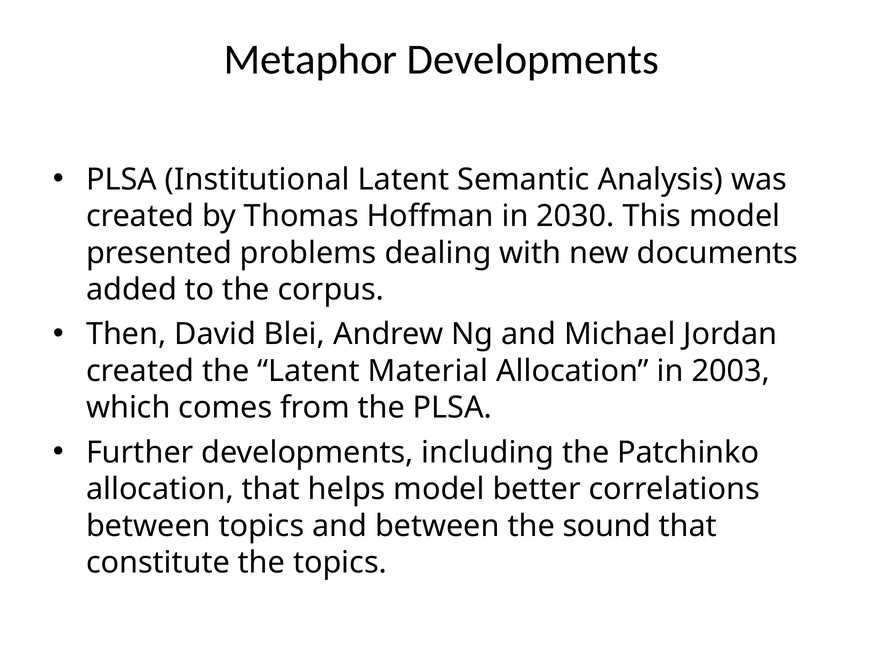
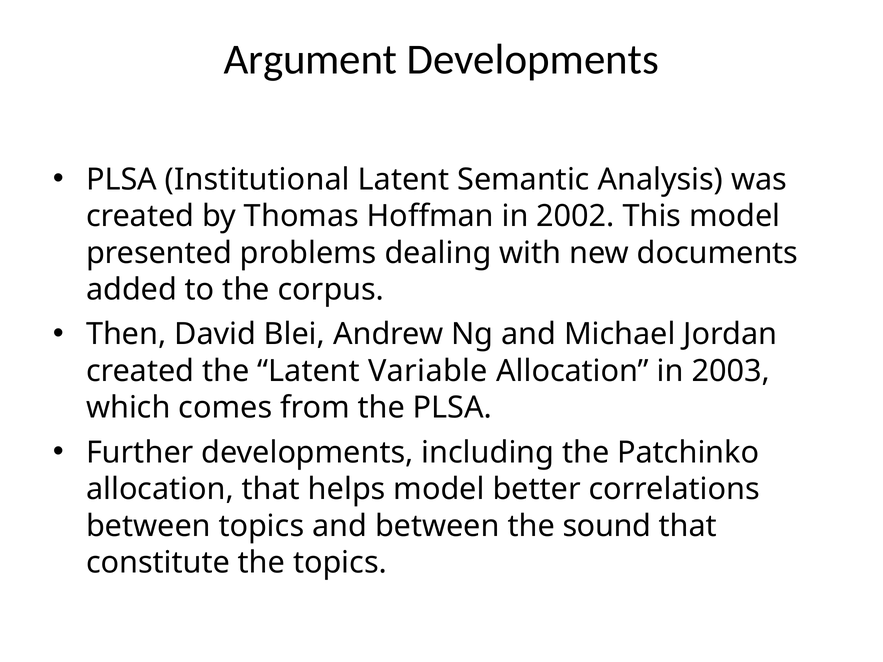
Metaphor: Metaphor -> Argument (311, 60)
2030: 2030 -> 2002 (576, 216)
Material: Material -> Variable (428, 371)
